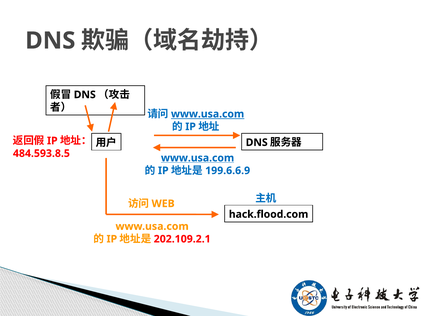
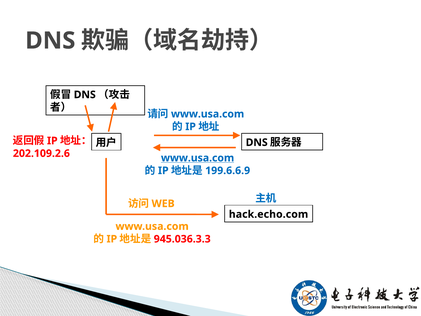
www.usa.com underline: present -> none (208, 114)
484.593.8.5: 484.593.8.5 -> 202.109.2.6 (41, 153)
hack.flood.com: hack.flood.com -> hack.echo.com (269, 214)
202.109.2.1: 202.109.2.1 -> 945.036.3.3 (182, 239)
